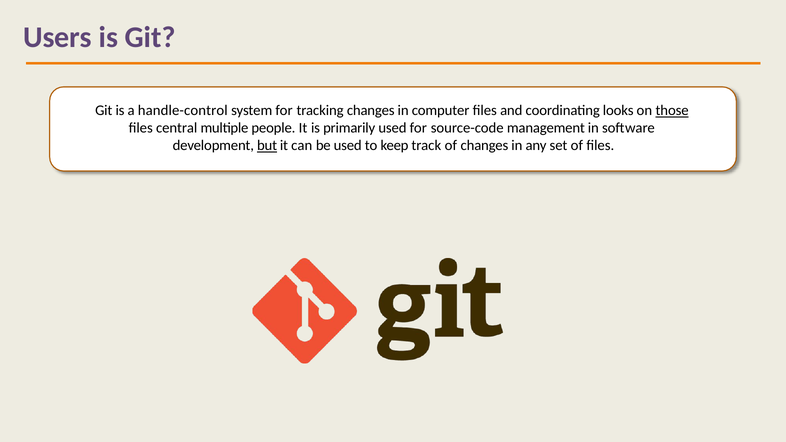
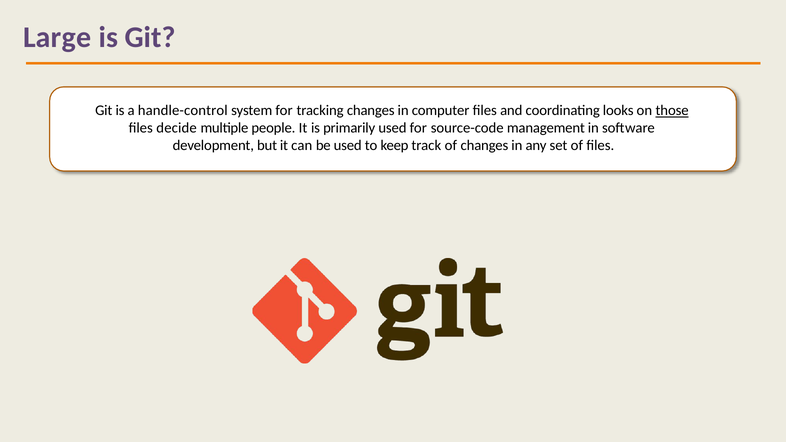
Users: Users -> Large (57, 37)
central: central -> decide (177, 128)
but underline: present -> none (267, 146)
